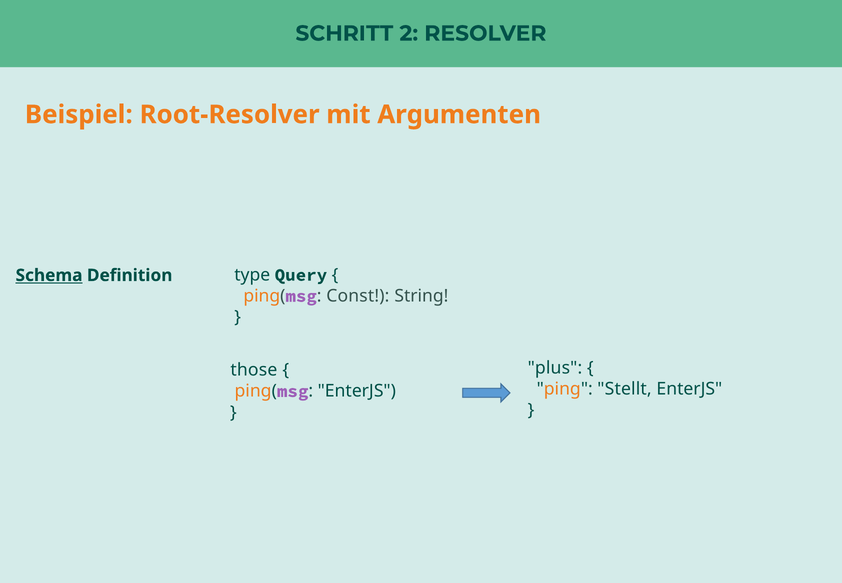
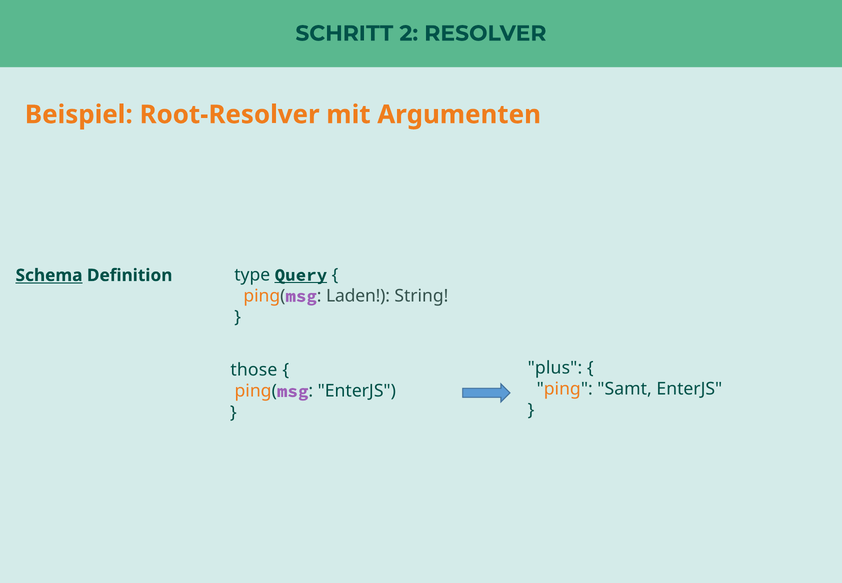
Query underline: none -> present (301, 275)
Const: Const -> Laden (358, 296)
Stellt: Stellt -> Samt (625, 389)
